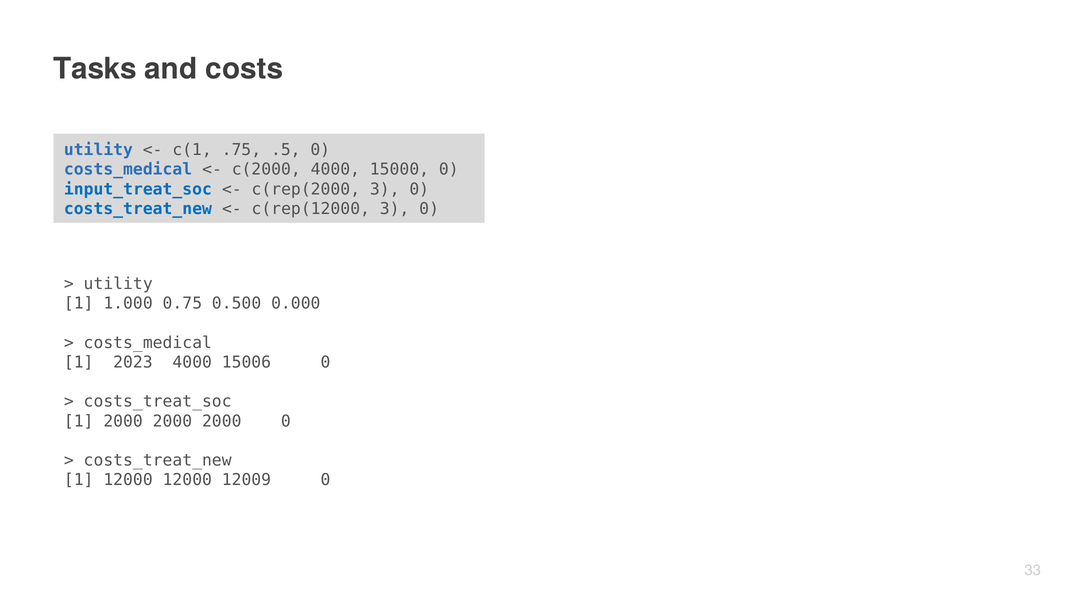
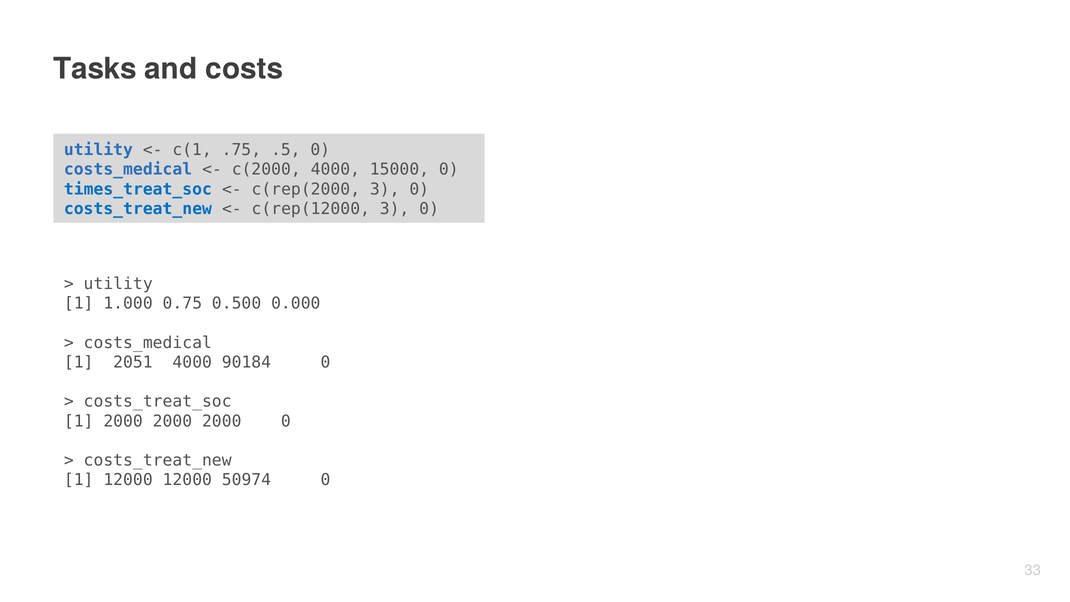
input_treat_soc: input_treat_soc -> times_treat_soc (138, 189)
2023: 2023 -> 2051 (133, 362)
15006: 15006 -> 90184 (246, 362)
12009: 12009 -> 50974 (246, 480)
